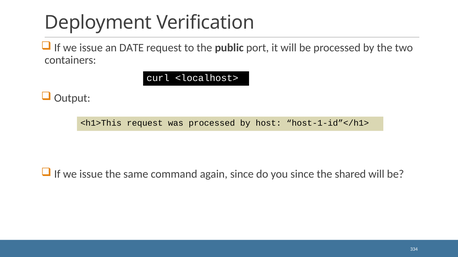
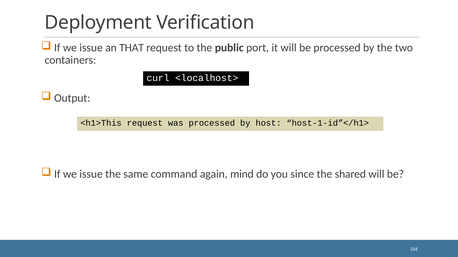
DATE: DATE -> THAT (132, 48)
again since: since -> mind (242, 175)
